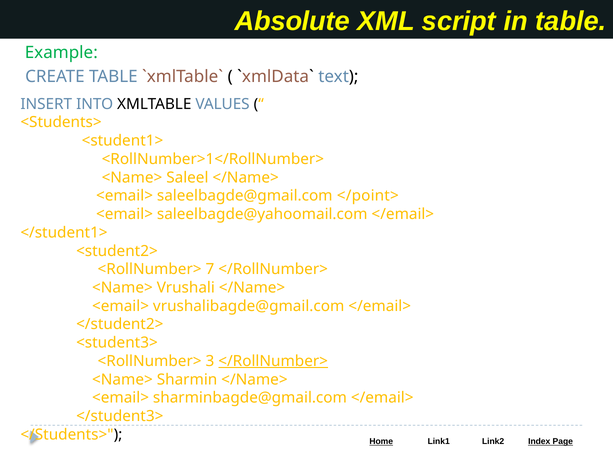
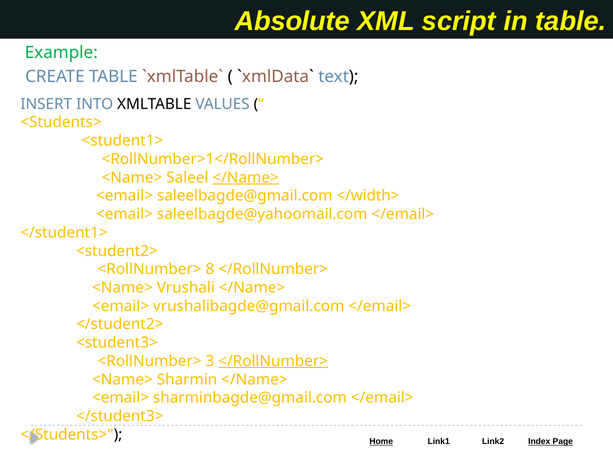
</Name> underline: none -> present (246, 178)
</point>: </point> -> </width> (368, 196)
7: 7 -> 8 (210, 270)
